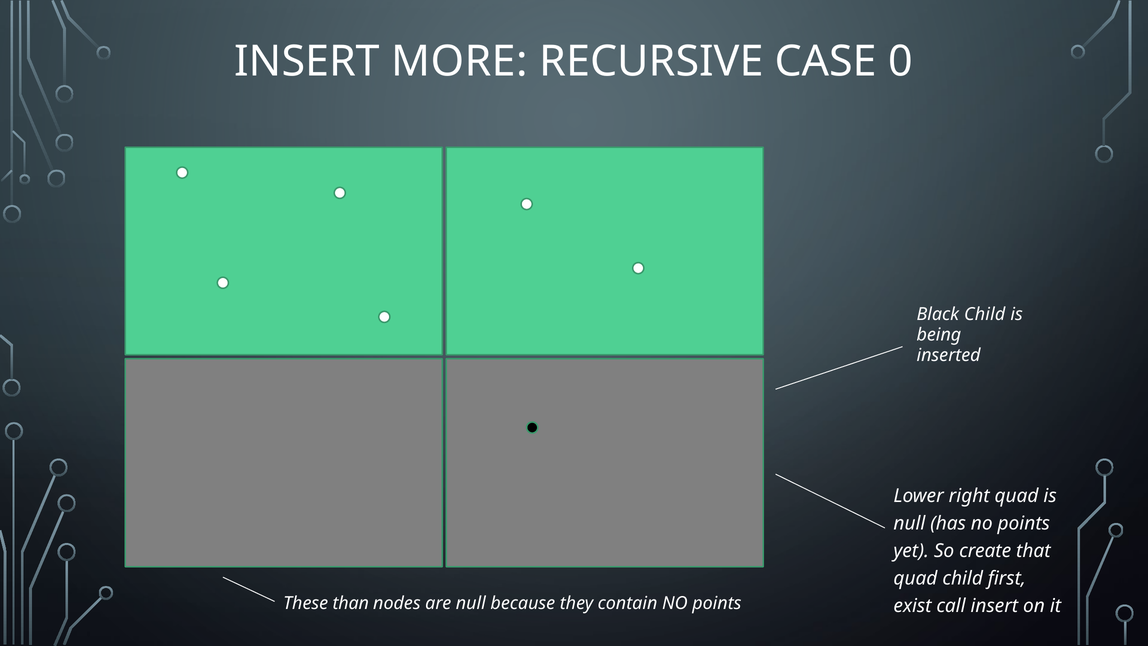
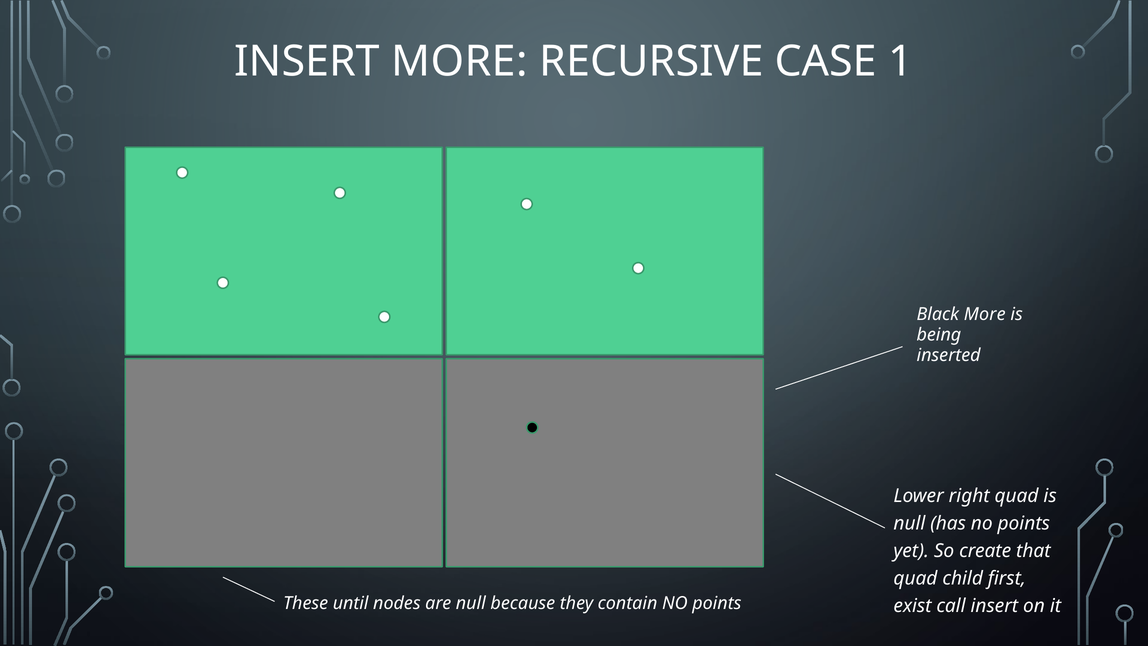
0: 0 -> 1 (900, 62)
Black Child: Child -> More (985, 314)
than: than -> until (351, 603)
